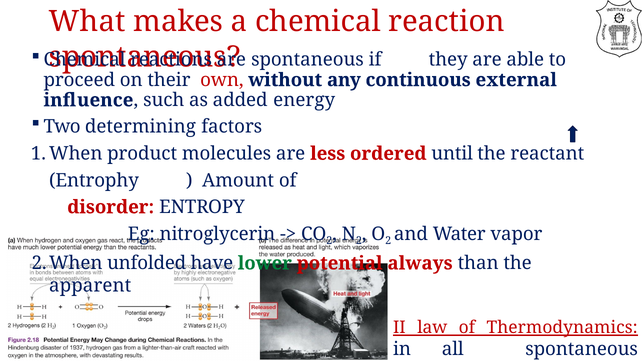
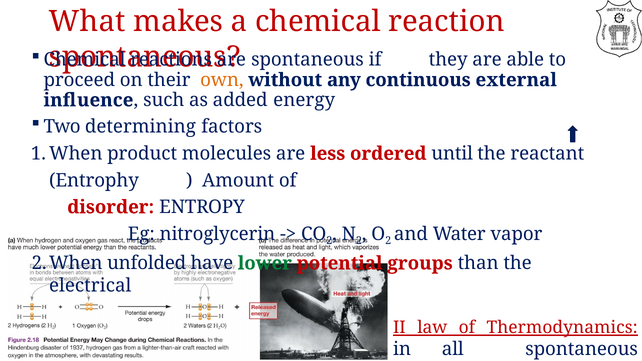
own colour: red -> orange (222, 80)
potential always: always -> groups (420, 263)
apparent: apparent -> electrical (90, 286)
